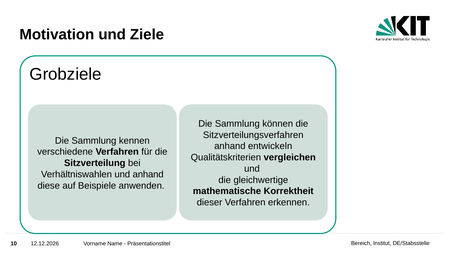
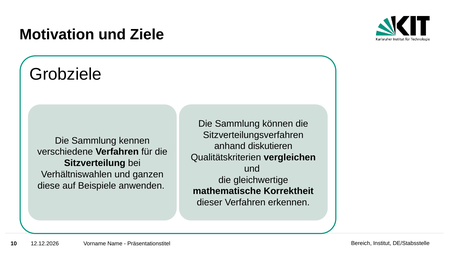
entwickeln: entwickeln -> diskutieren (270, 146)
und anhand: anhand -> ganzen (148, 174)
